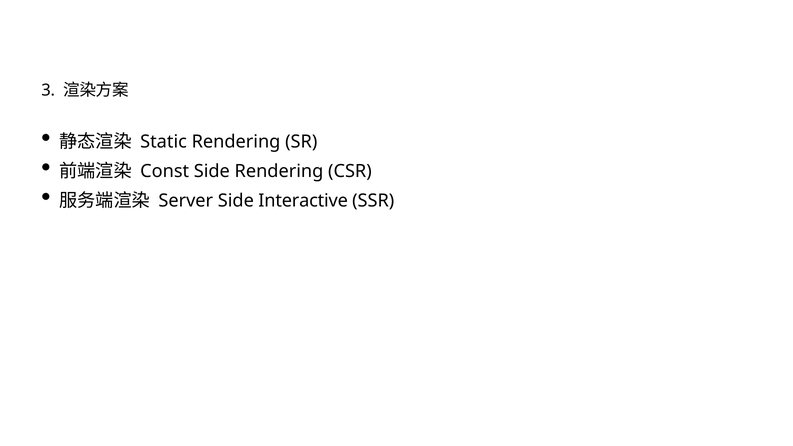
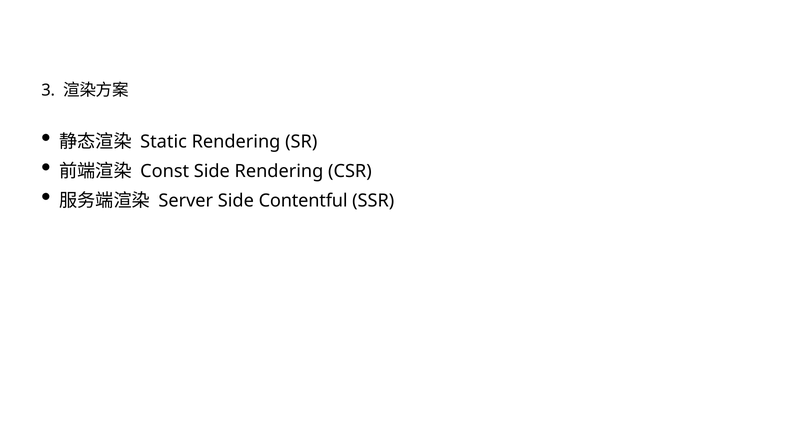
Interactive: Interactive -> Contentful (303, 201)
